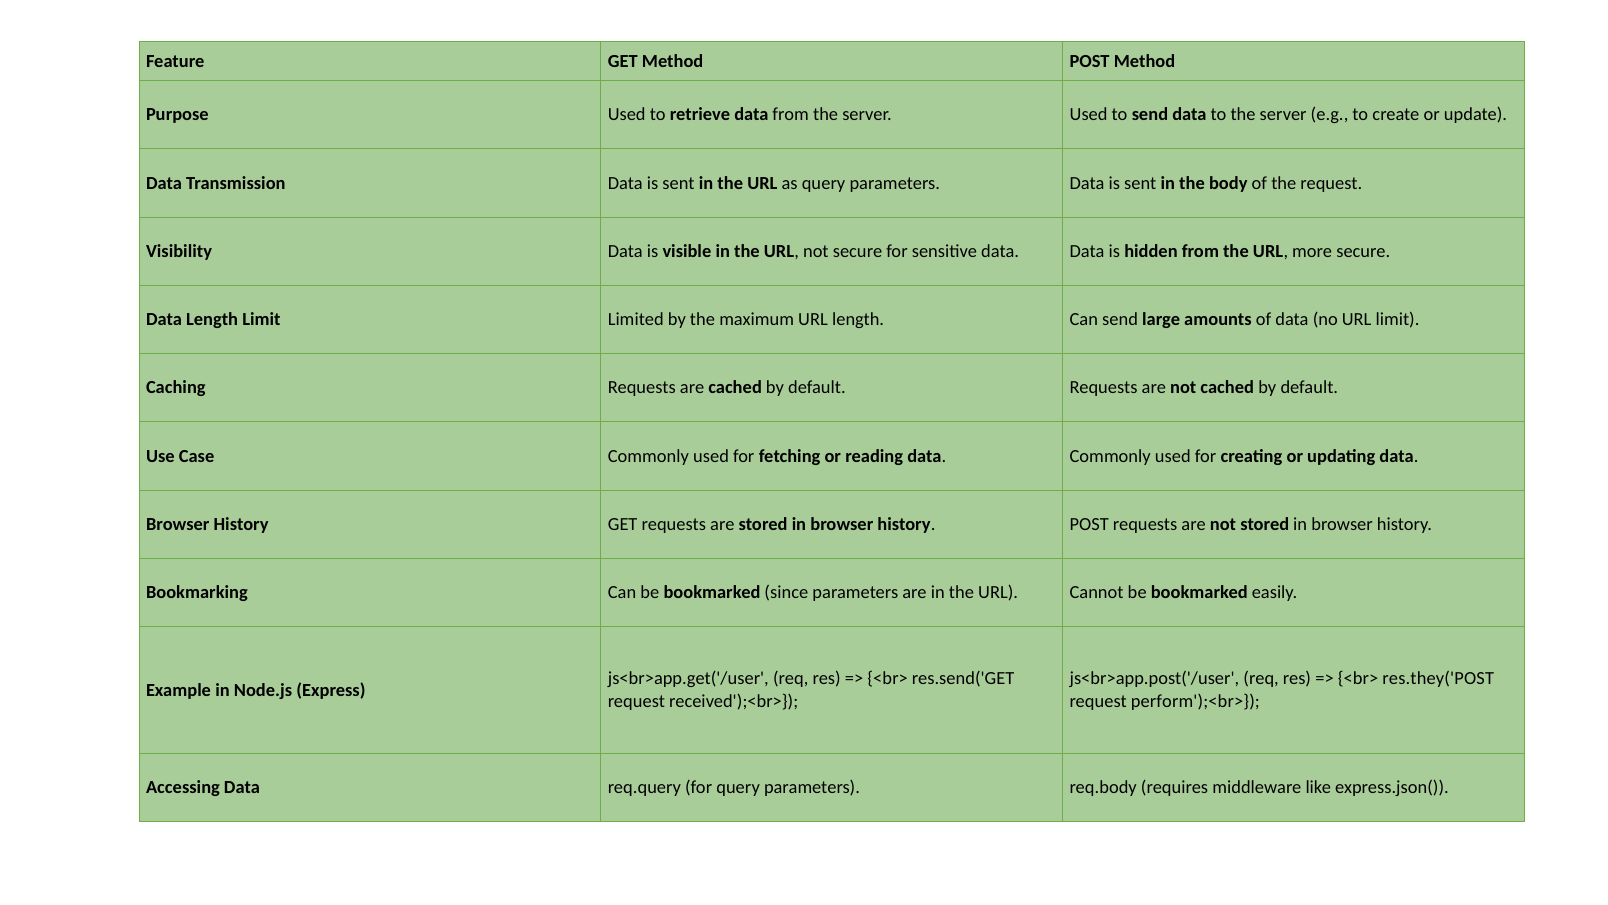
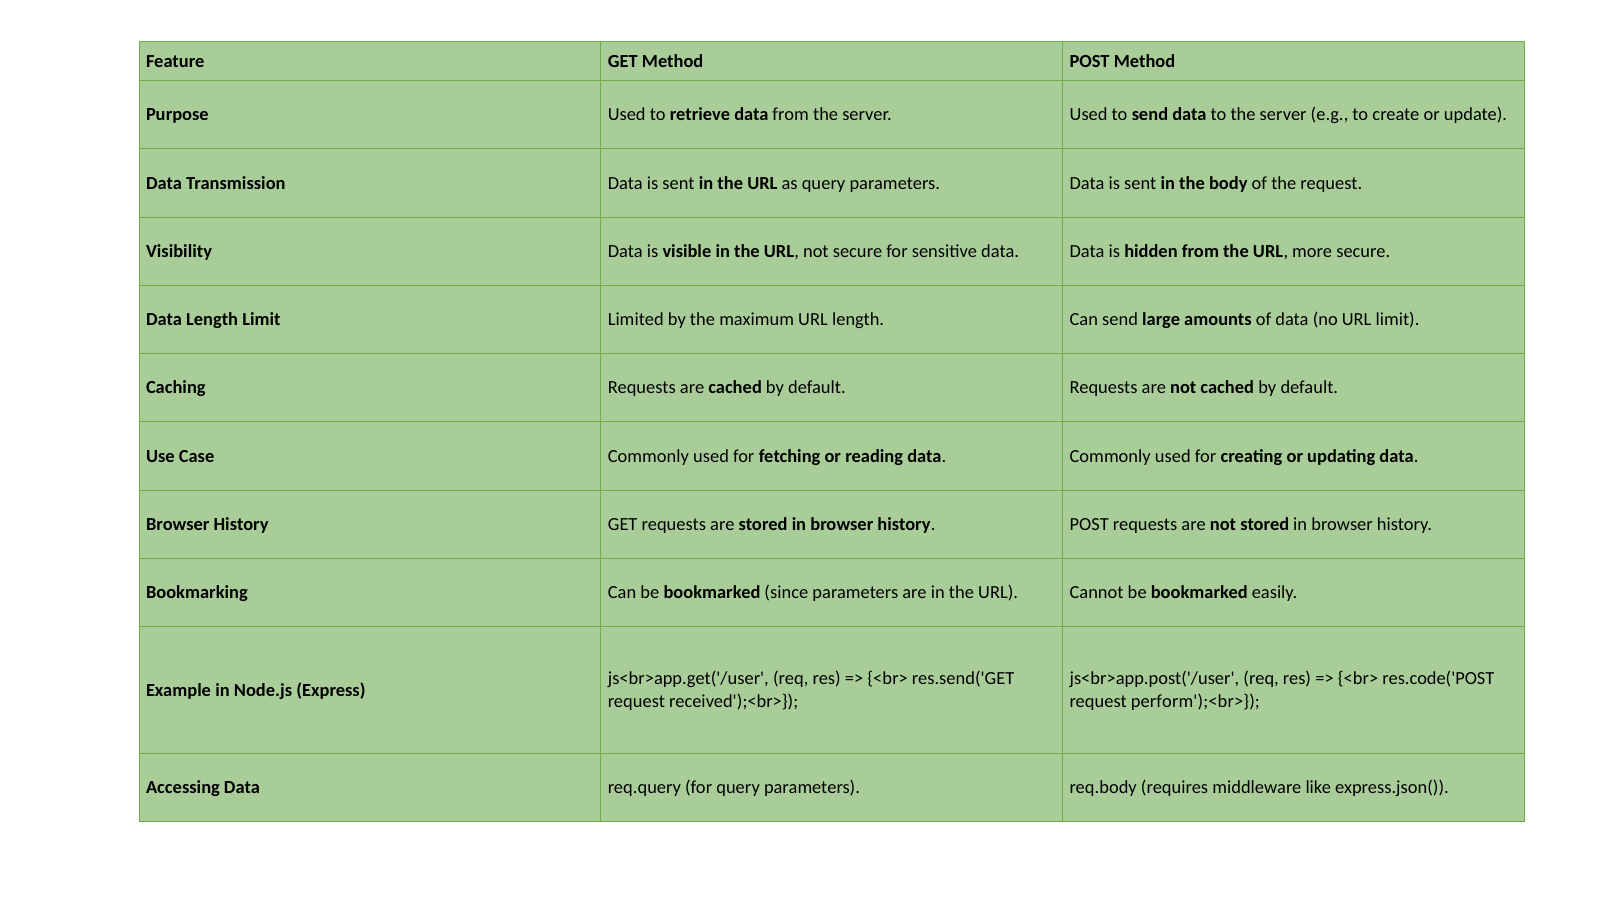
res.they('POST: res.they('POST -> res.code('POST (1438, 678)
